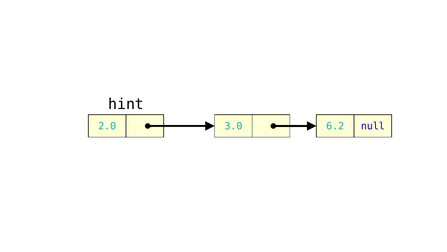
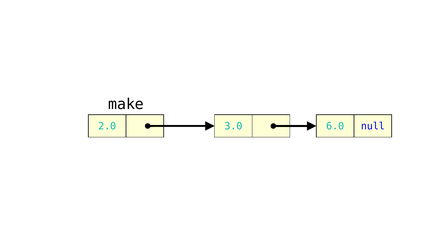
hint: hint -> make (126, 104)
6.2: 6.2 -> 6.0 (335, 126)
